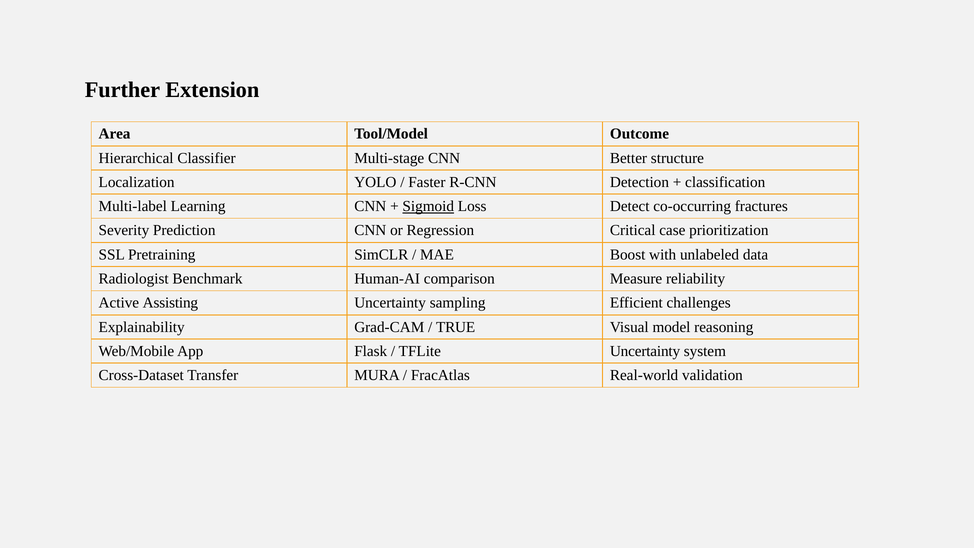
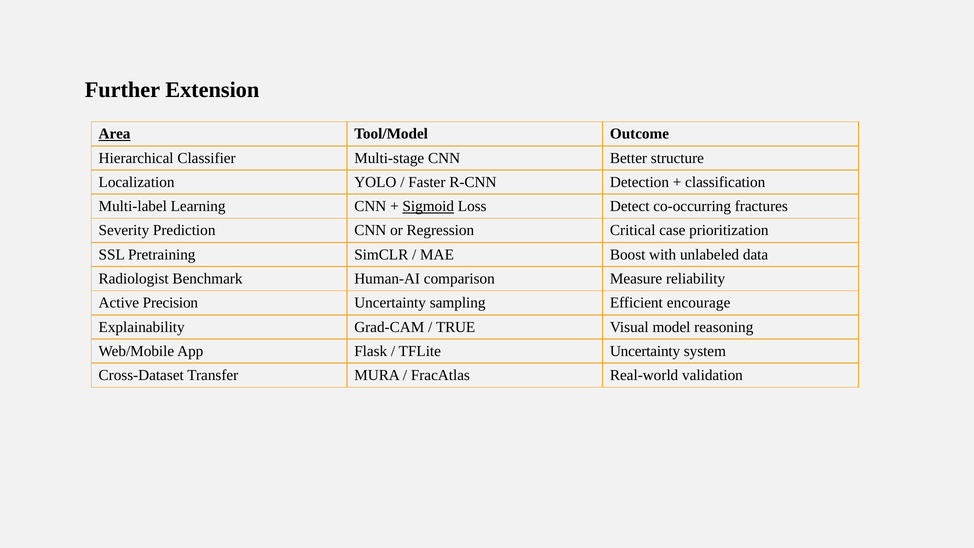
Area underline: none -> present (115, 134)
Assisting: Assisting -> Precision (170, 303)
challenges: challenges -> encourage (699, 303)
